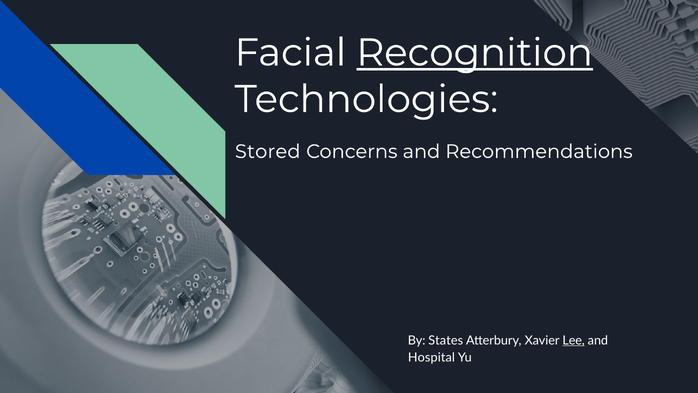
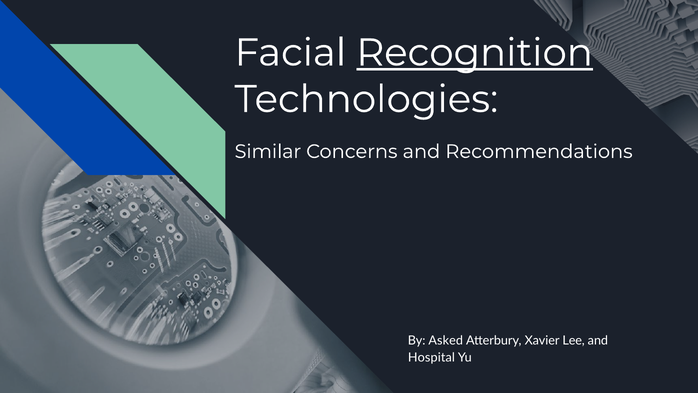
Stored: Stored -> Similar (268, 151)
States: States -> Asked (446, 340)
Lee underline: present -> none (574, 340)
